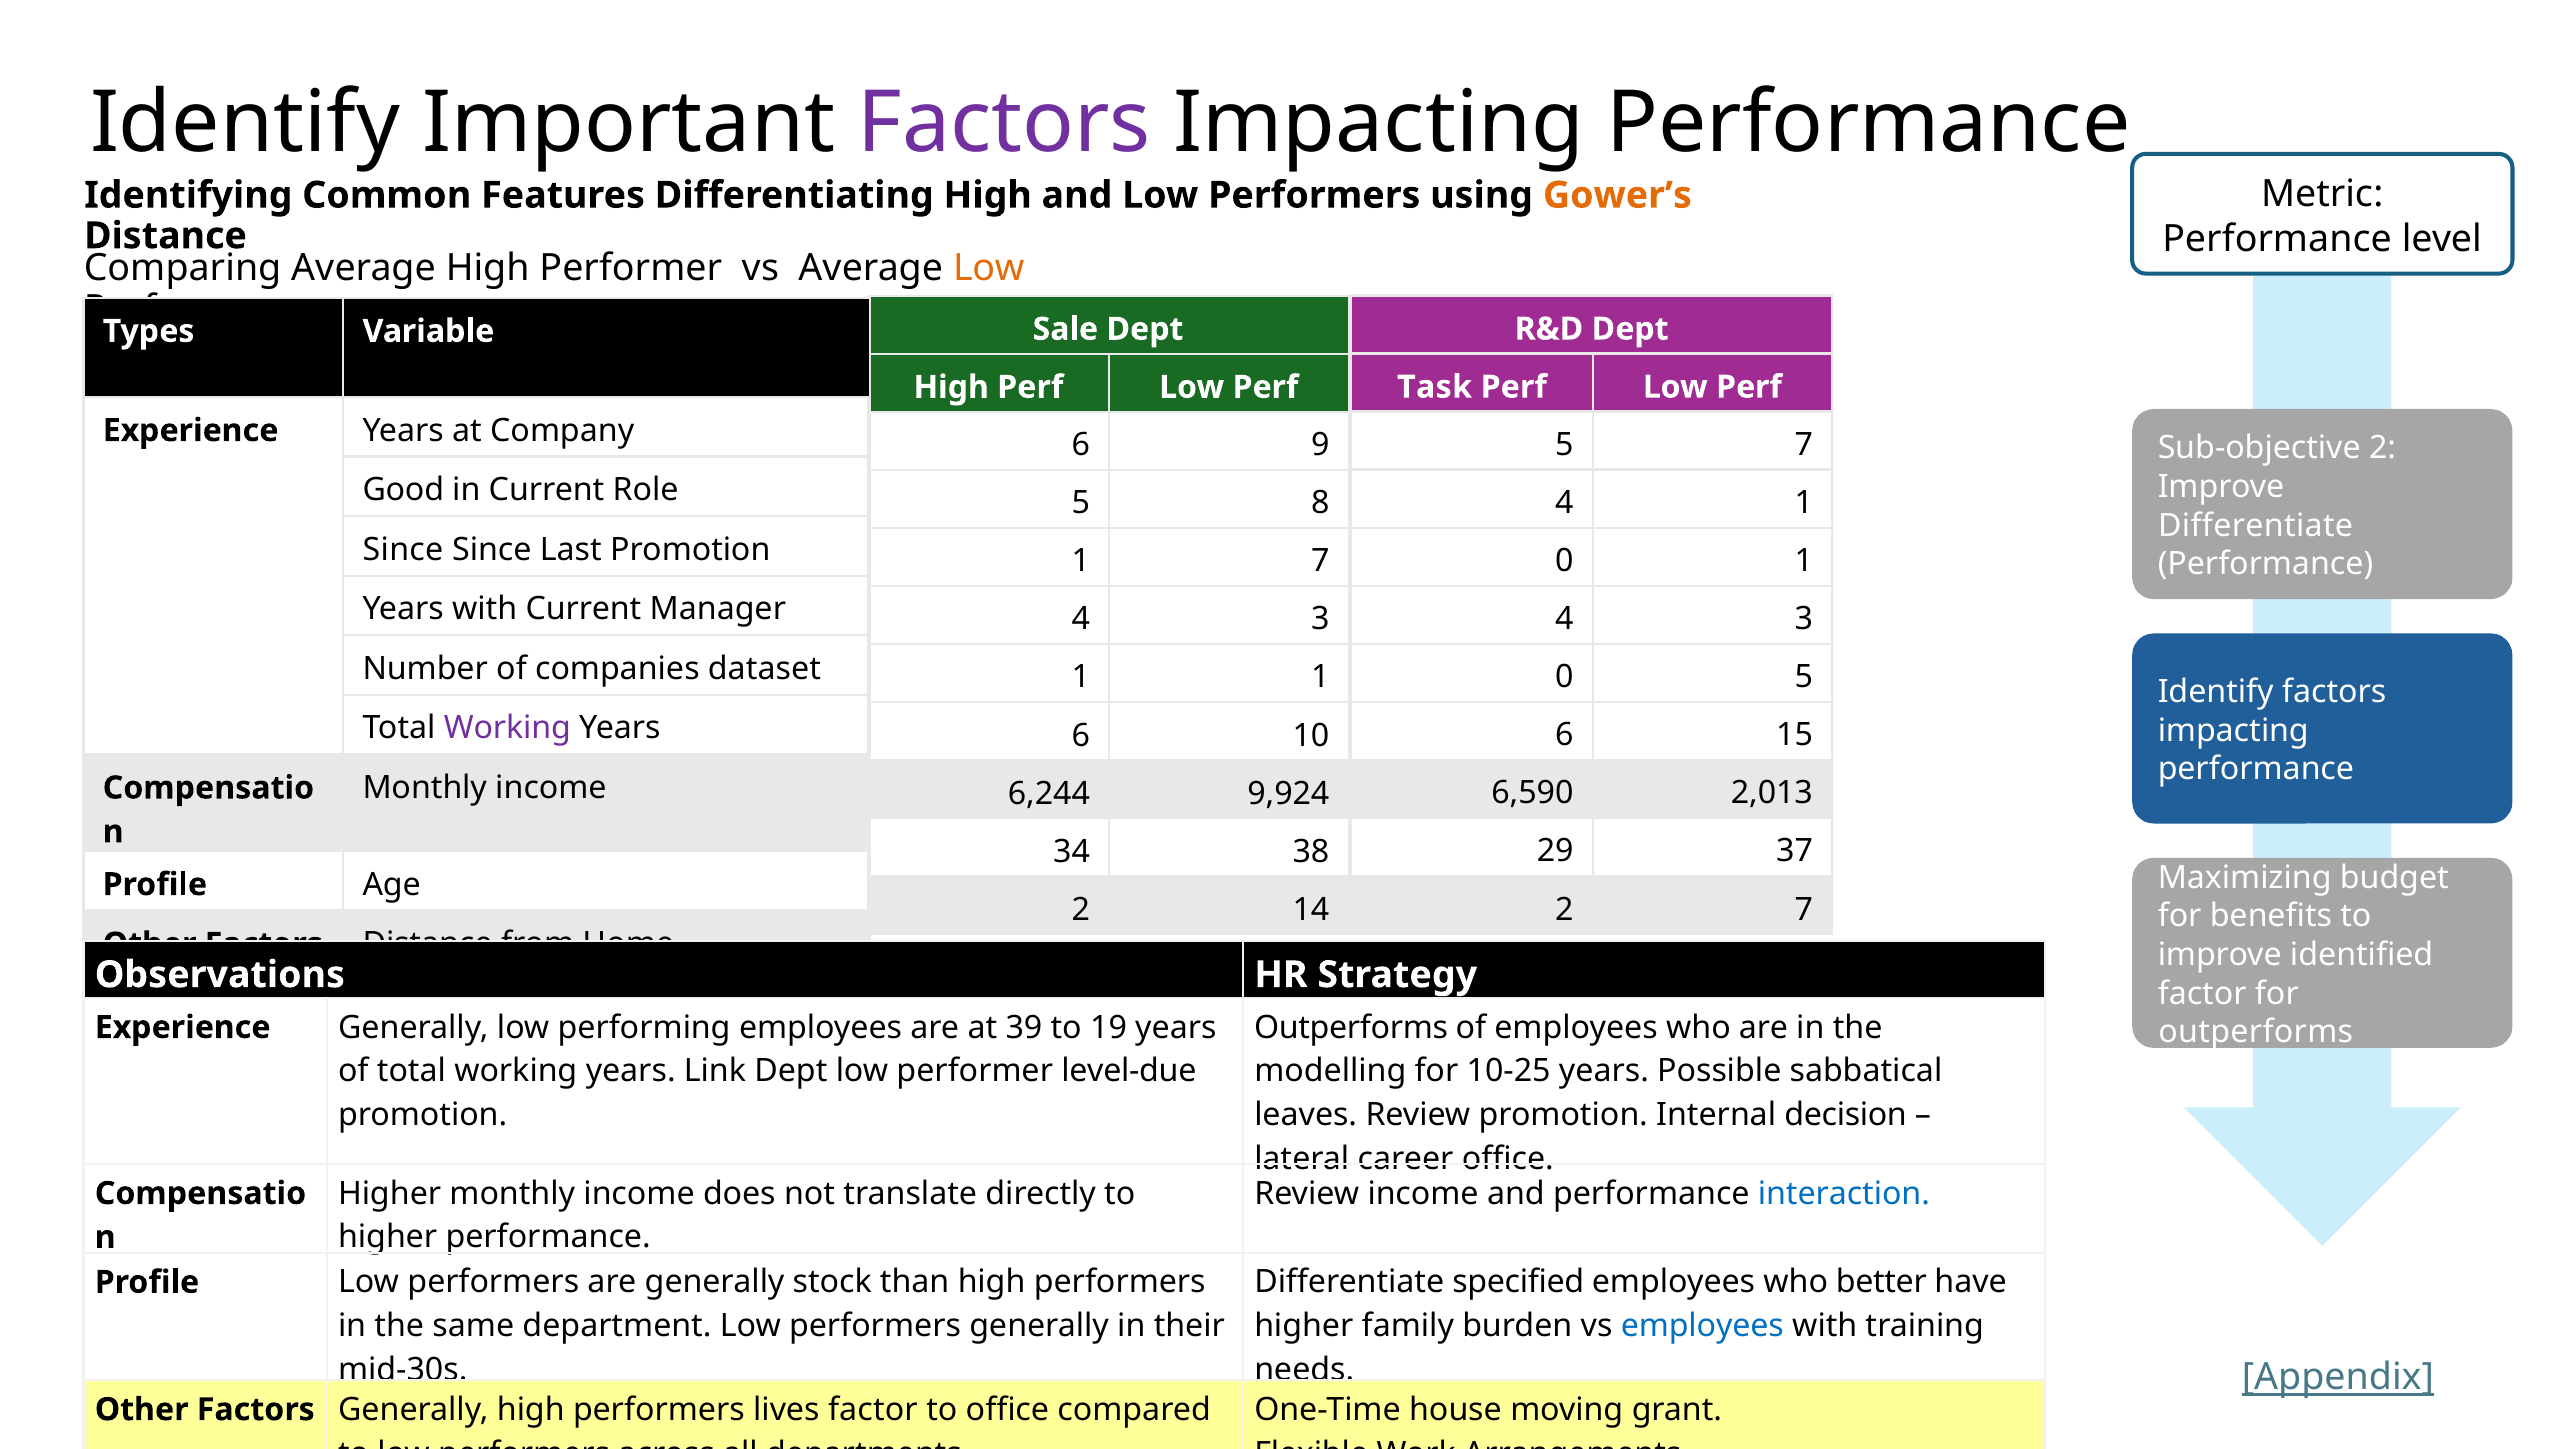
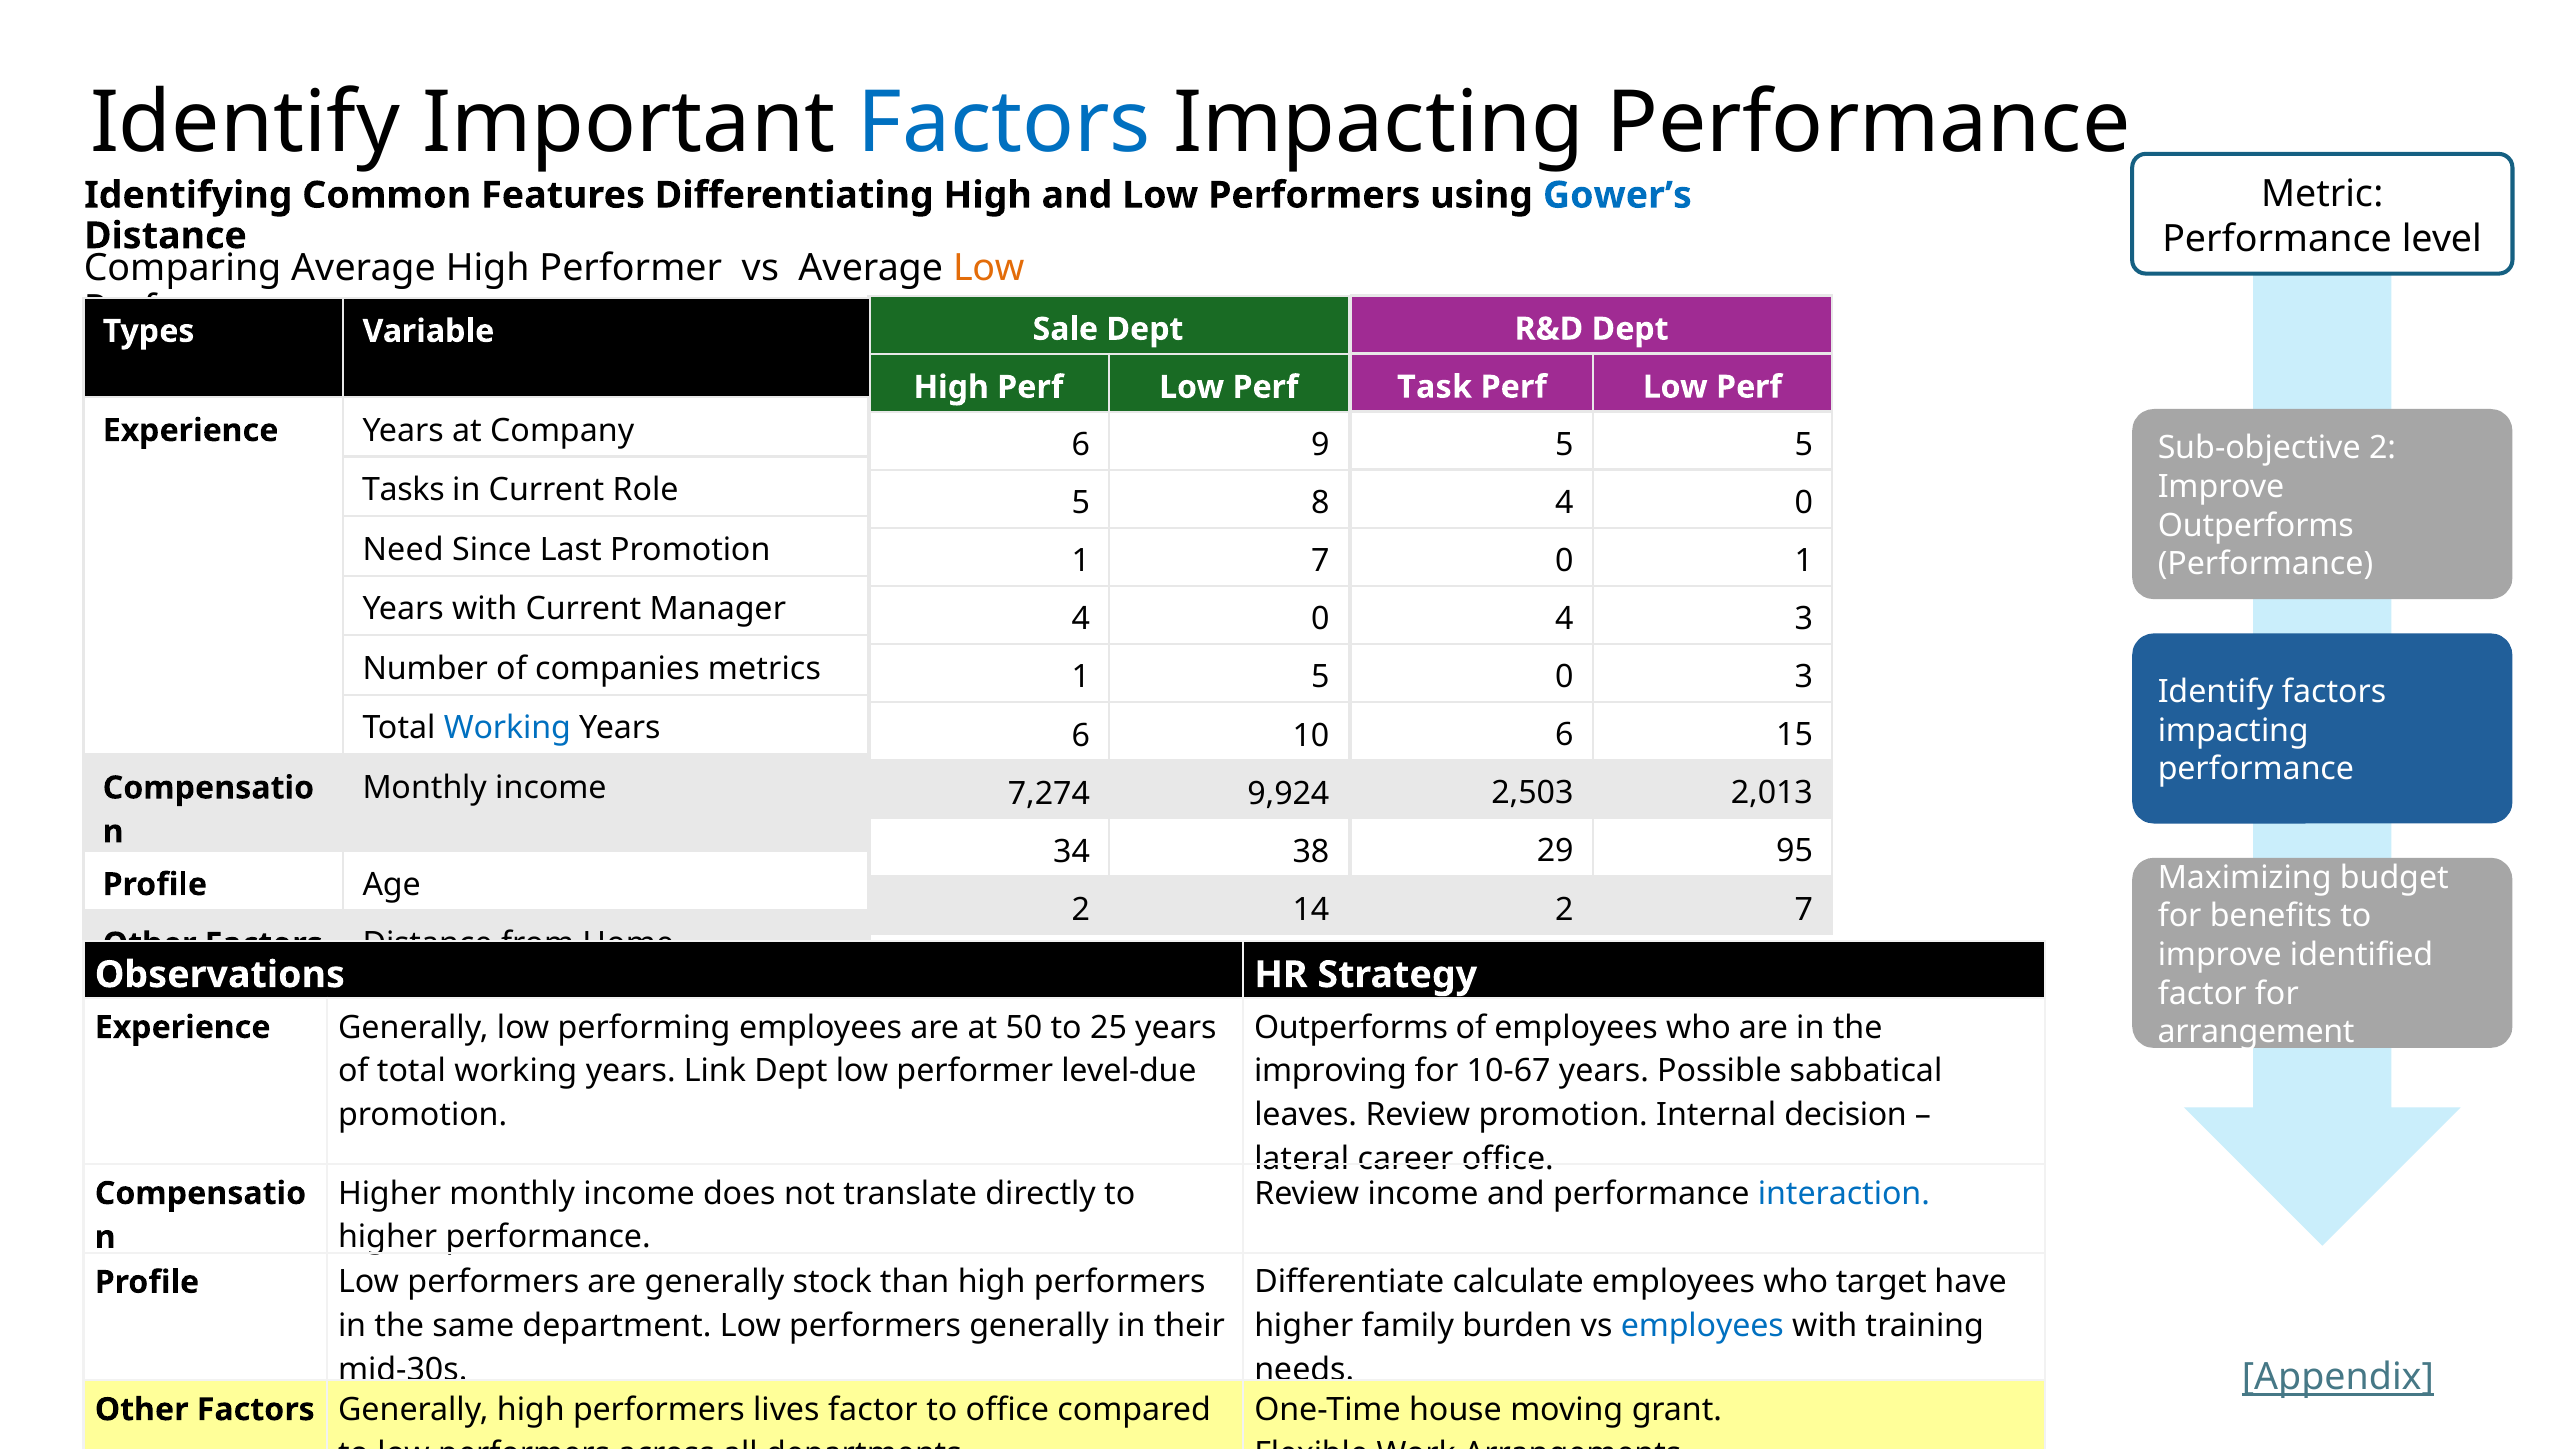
Factors colour: purple -> blue (1004, 123)
Gower’s colour: orange -> blue (1617, 195)
5 7: 7 -> 5 (1804, 445)
Good: Good -> Tasks (403, 490)
1: 1 -> 0 (1804, 503)
Differentiate: Differentiate -> Outperforms (2256, 526)
Since: Since -> Need (403, 550)
3: 3 -> 0 (1320, 619)
dataset: dataset -> metrics (764, 669)
1 1: 1 -> 5 (1320, 677)
0 5: 5 -> 3 (1804, 677)
Working colour: purple -> blue (507, 728)
6,590: 6,590 -> 2,503 (1532, 793)
6,244: 6,244 -> 7,274 (1049, 793)
37: 37 -> 95 (1795, 851)
39: 39 -> 50 (1024, 1027)
19: 19 -> 25 (1109, 1027)
outperforms: outperforms -> arrangement (2256, 1032)
modelling: modelling -> improving (1330, 1071)
10-25: 10-25 -> 10-67 (1509, 1071)
specified: specified -> calculate (1518, 1282)
better: better -> target (1881, 1282)
